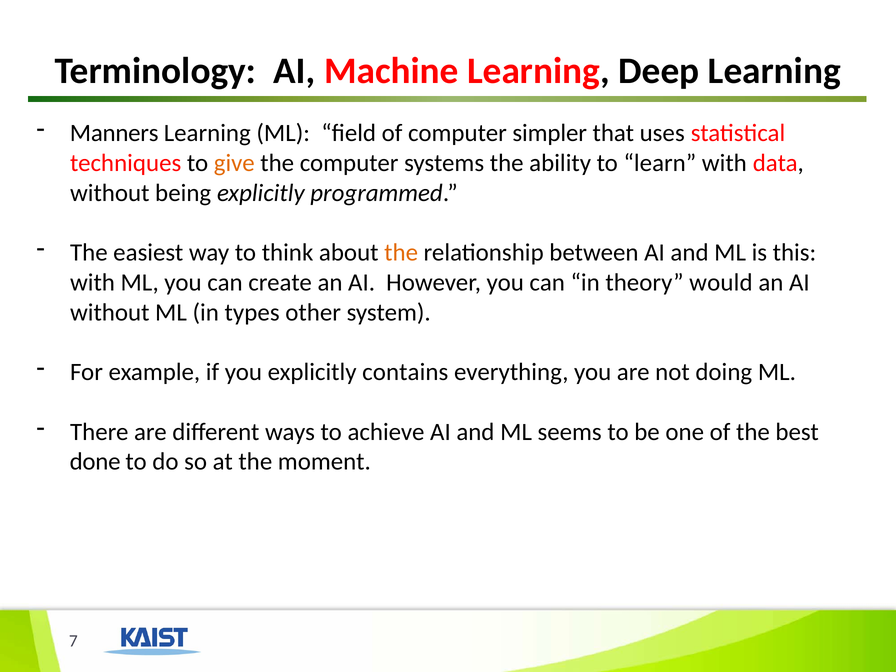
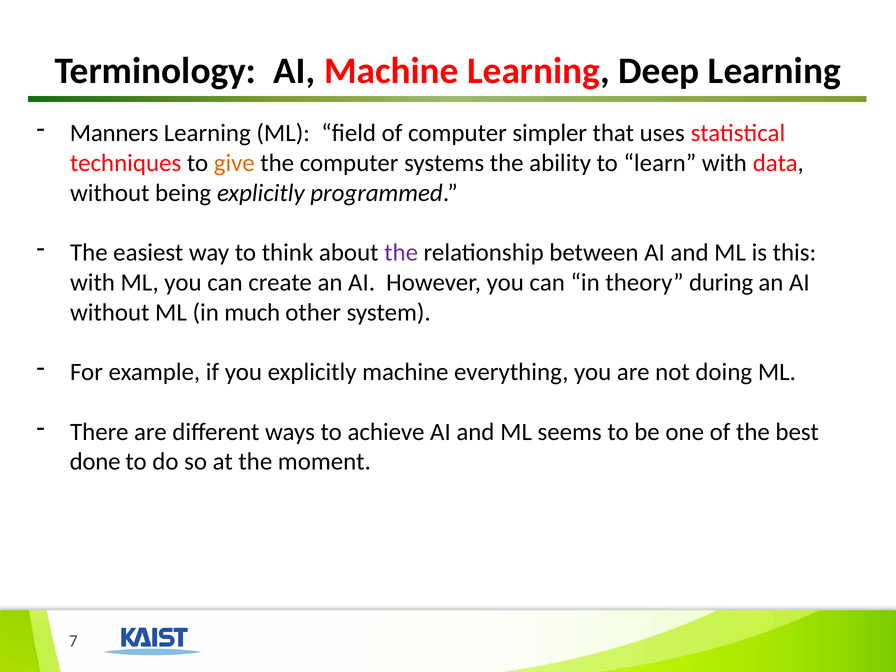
the colour: orange -> purple (401, 253)
would: would -> during (721, 282)
types: types -> much (252, 312)
explicitly contains: contains -> machine (405, 372)
